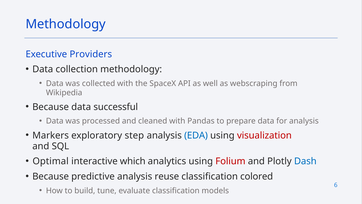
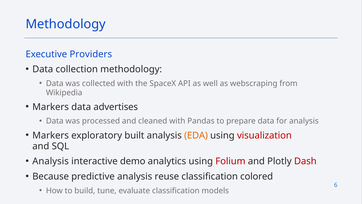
Because: Because -> Markers (51, 107)
successful: successful -> advertises (116, 107)
step: step -> built (134, 135)
EDA colour: blue -> orange (196, 135)
Optimal: Optimal -> Analysis (51, 161)
which: which -> demo (133, 161)
Dash colour: blue -> red (305, 161)
